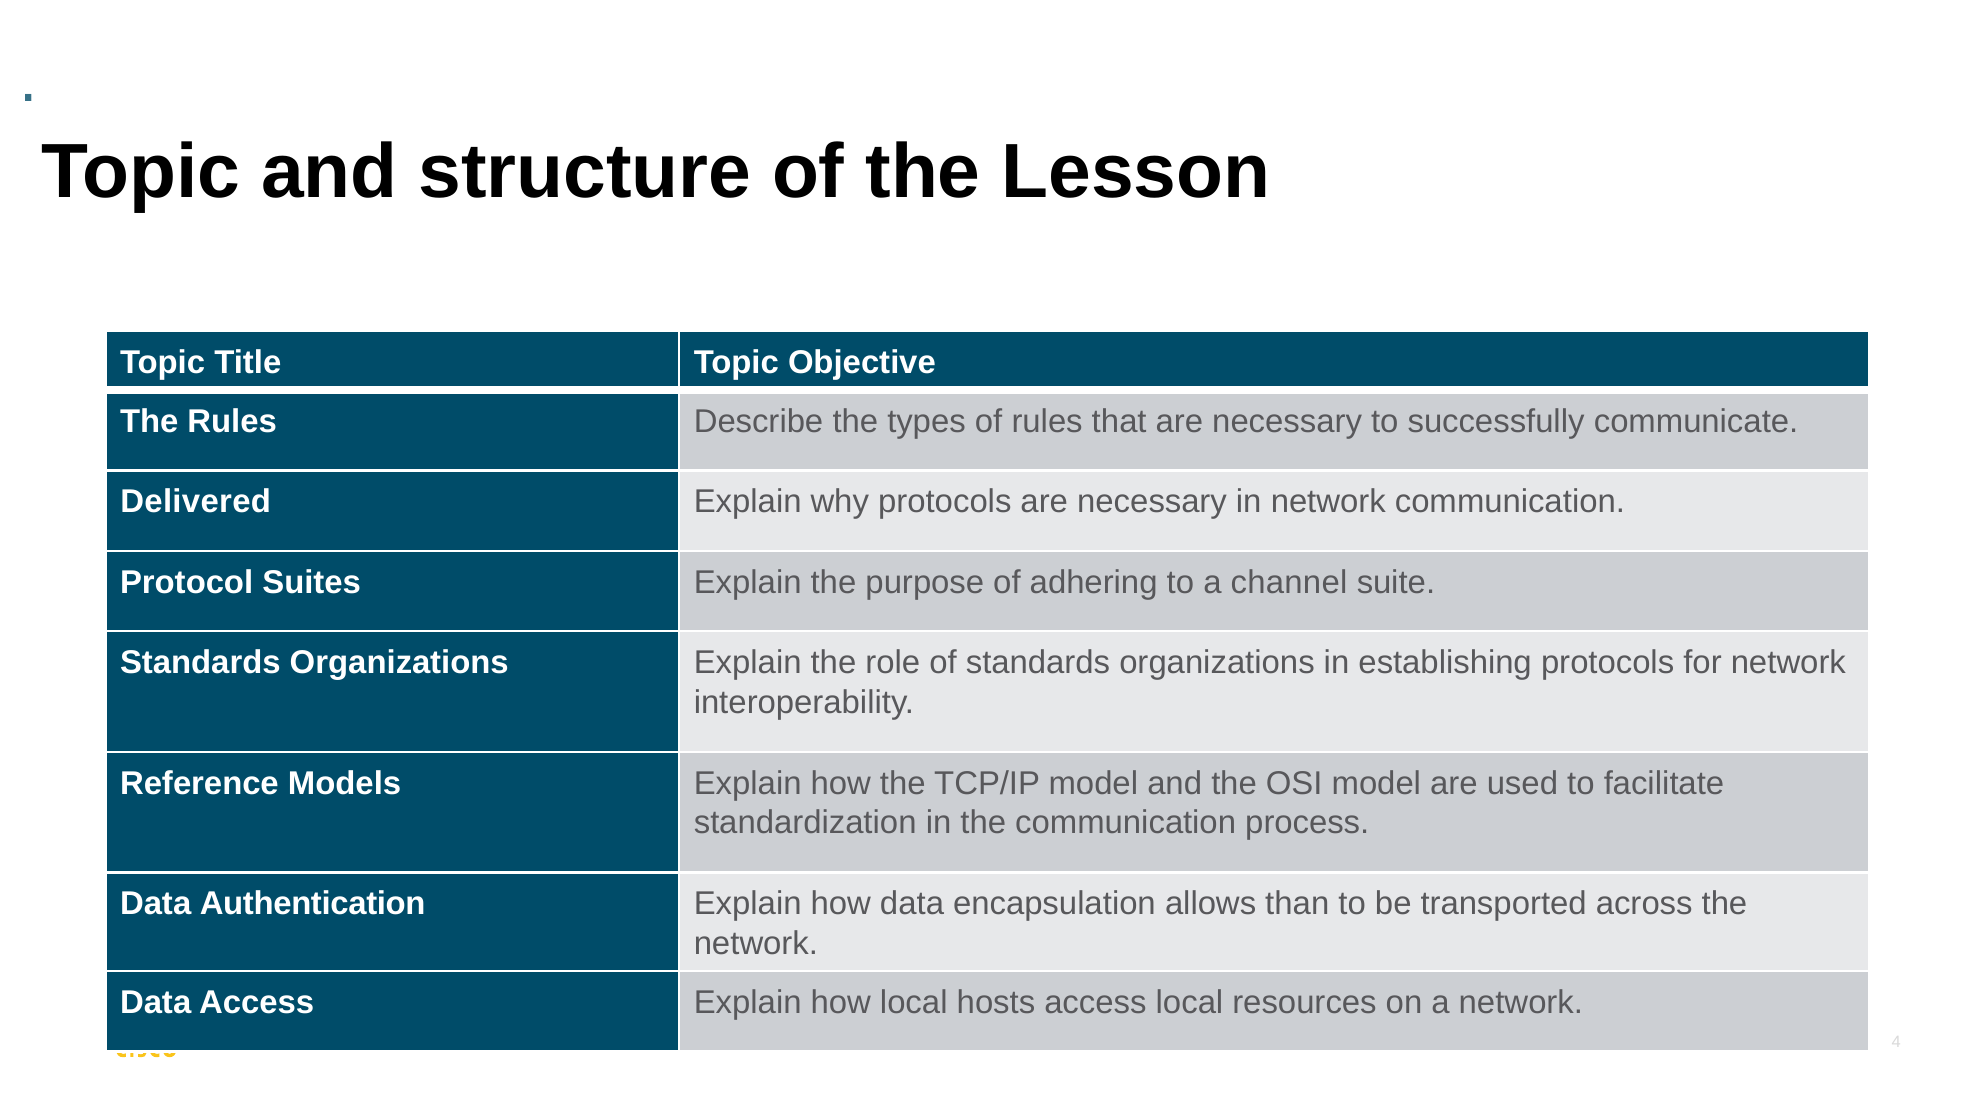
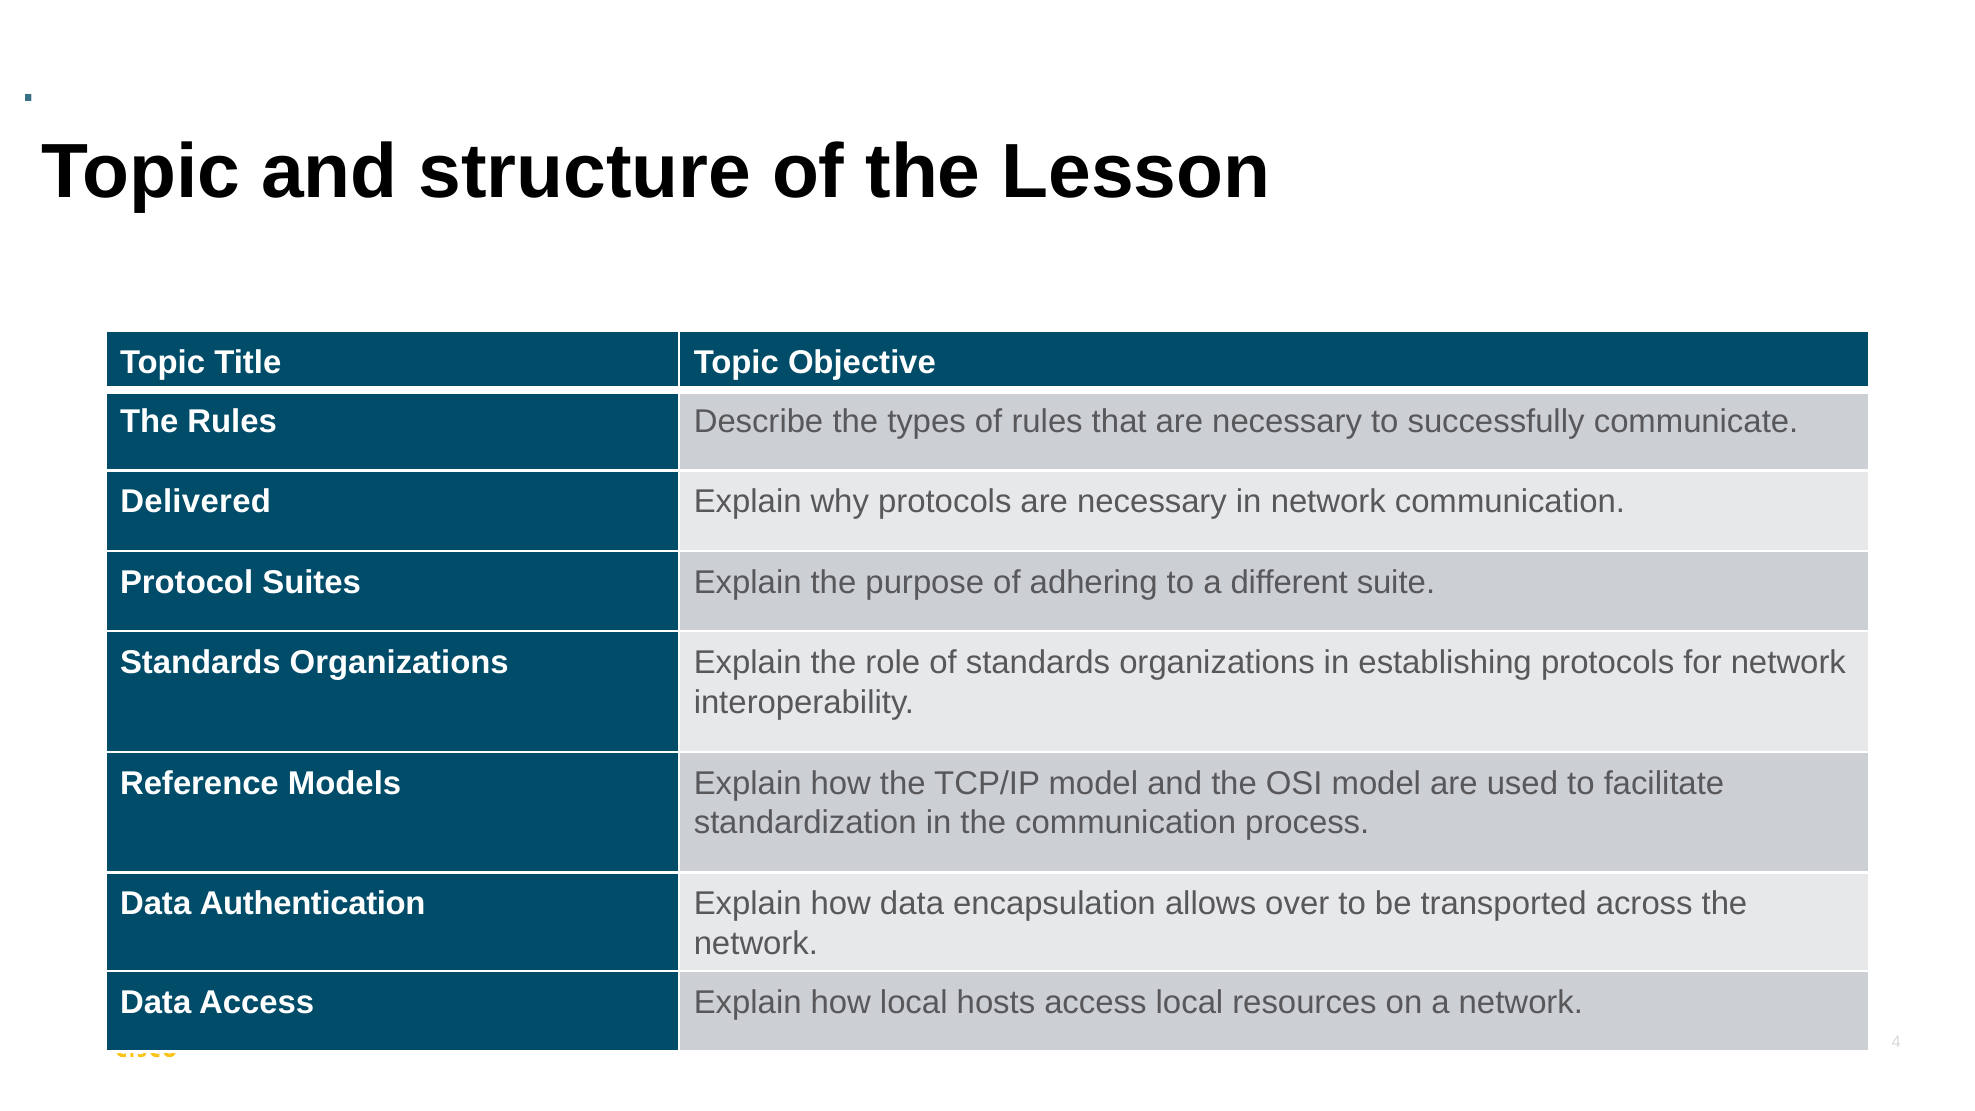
channel: channel -> different (1289, 582)
than: than -> over (1297, 904)
